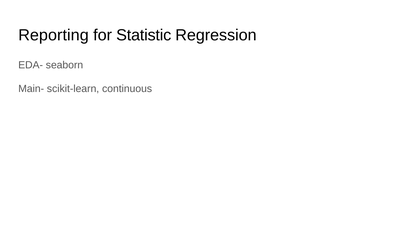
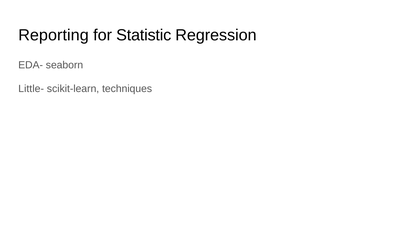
Main-: Main- -> Little- (31, 89)
continuous: continuous -> techniques (127, 89)
